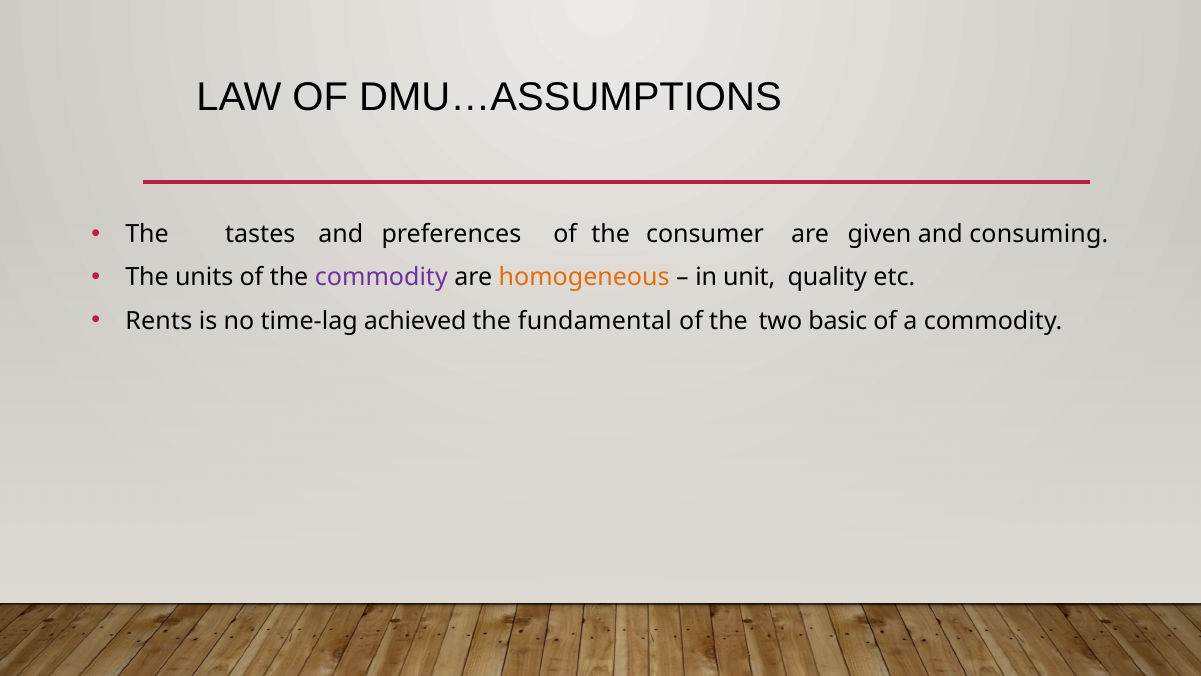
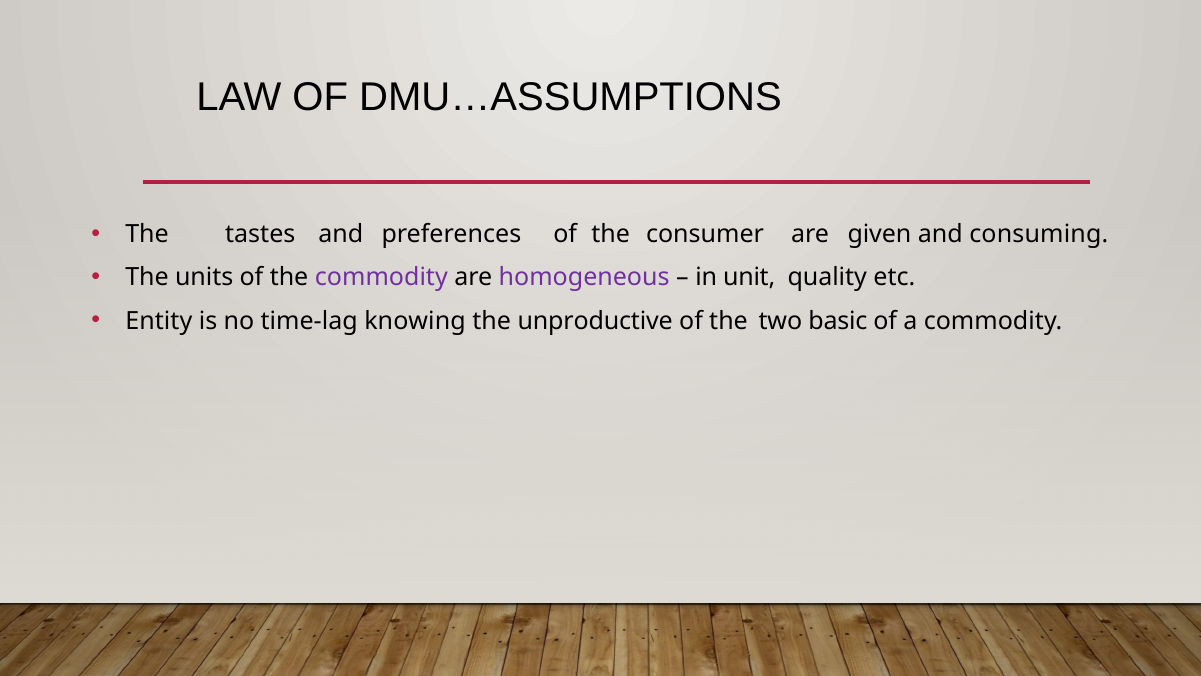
homogeneous colour: orange -> purple (584, 277)
Rents: Rents -> Entity (159, 321)
achieved: achieved -> knowing (415, 321)
fundamental: fundamental -> unproductive (595, 321)
